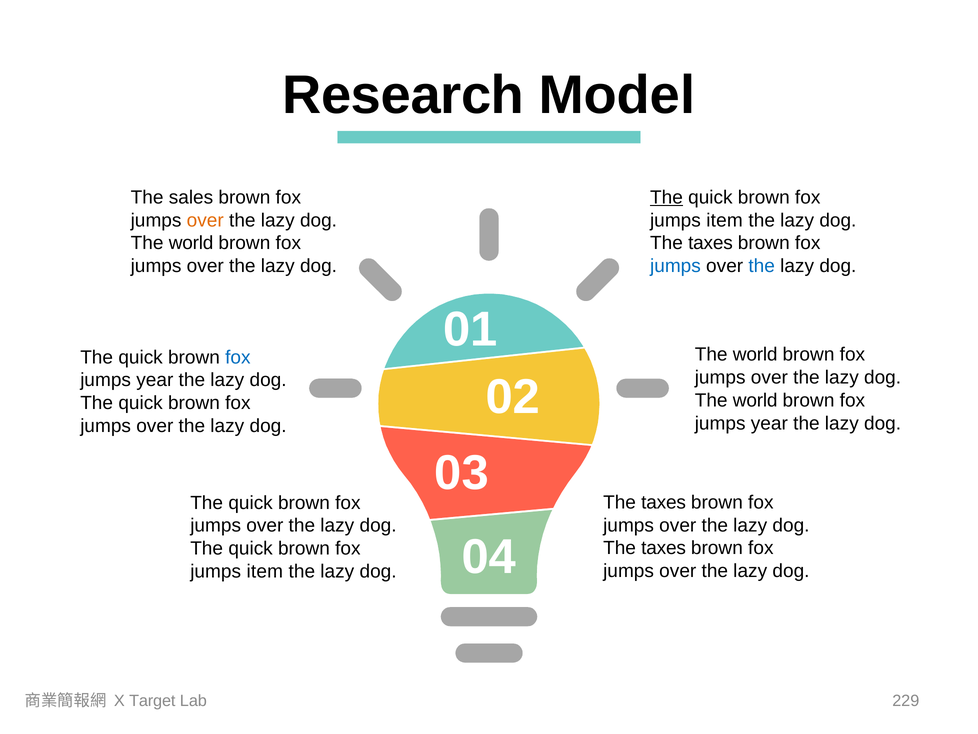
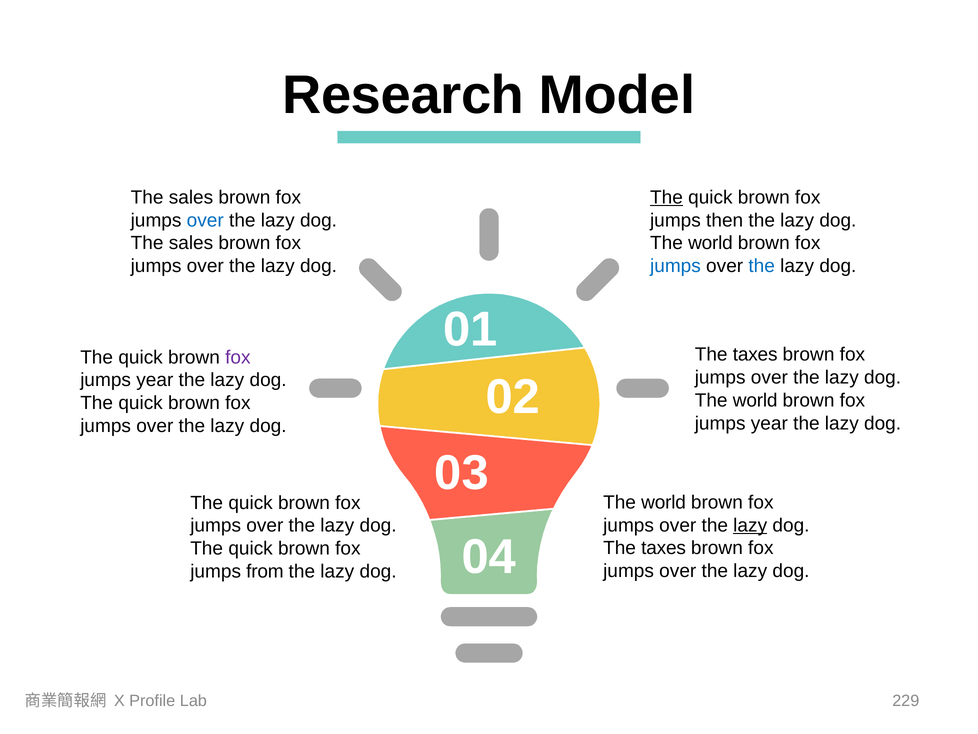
over colour: orange -> blue (205, 220)
item: item -> then (725, 220)
world: world -> sales (191, 243)
taxes: taxes -> world (710, 243)
world: world -> taxes (755, 354)
fox colour: blue -> purple (238, 357)
taxes: taxes -> world (664, 502)
lazy underline: none -> present (750, 525)
item: item -> from (265, 571)
Target: Target -> Profile (152, 700)
